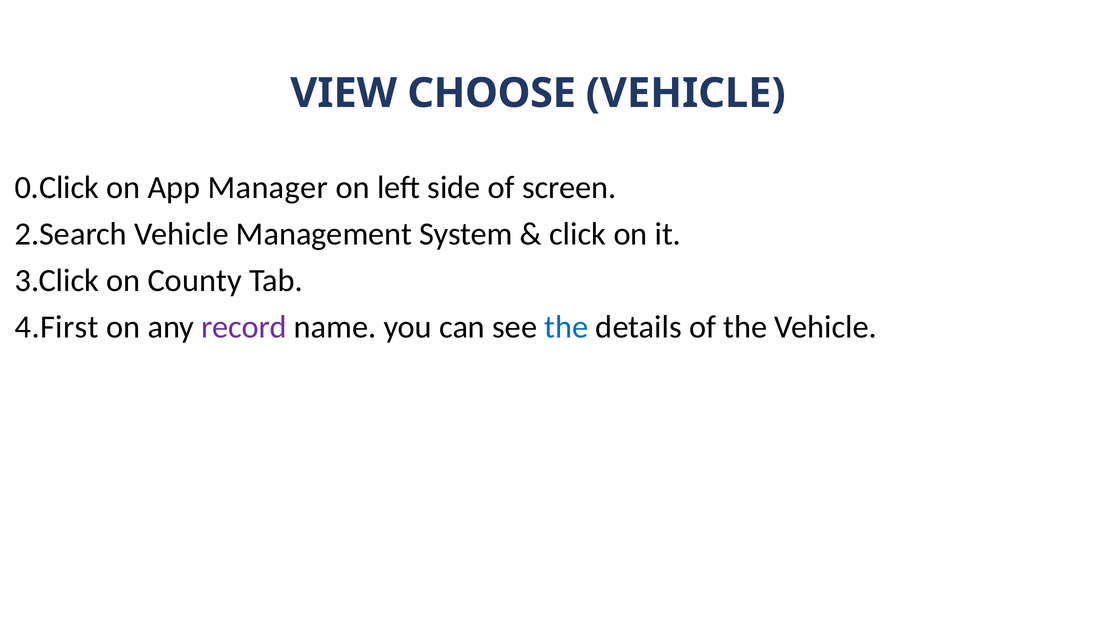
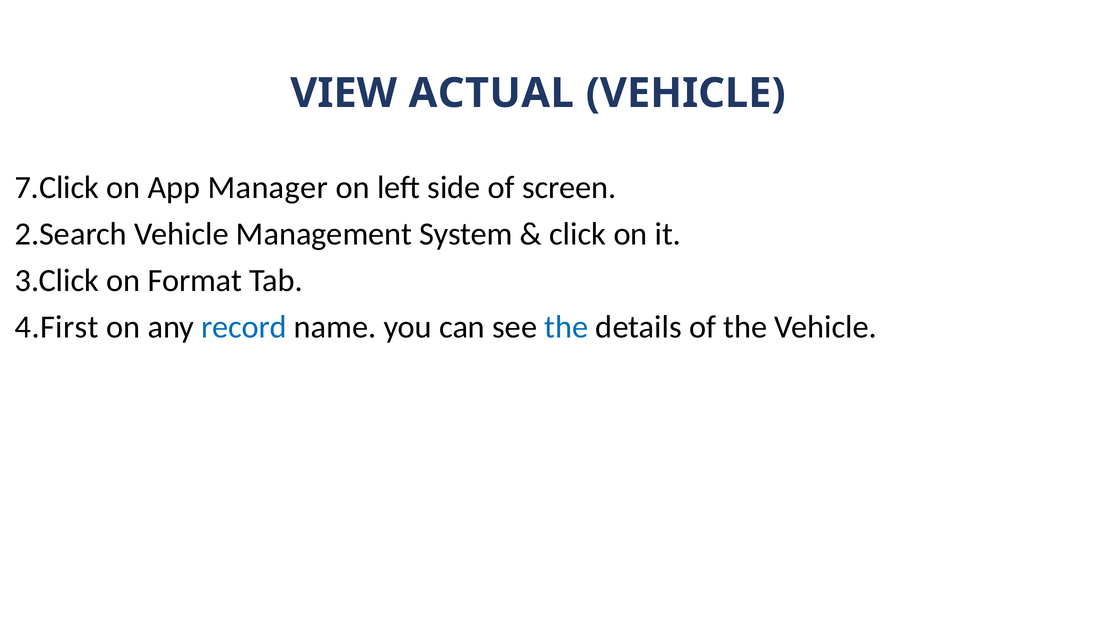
CHOOSE: CHOOSE -> ACTUAL (491, 93)
0.Click: 0.Click -> 7.Click (57, 188)
County: County -> Format (195, 281)
record colour: purple -> blue (244, 327)
